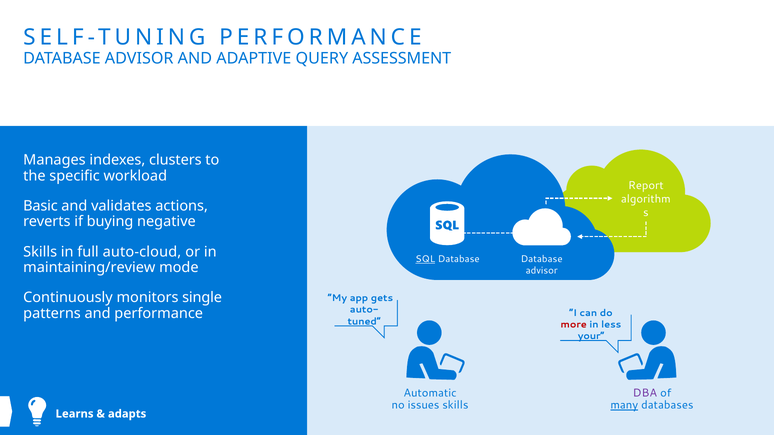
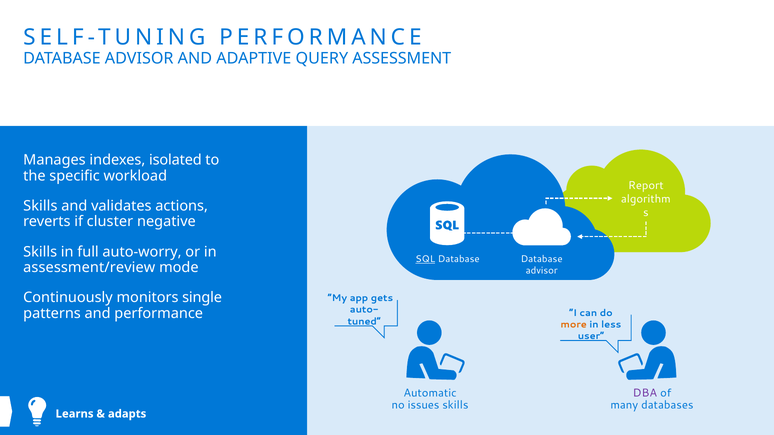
clusters: clusters -> isolated (175, 160)
Basic: Basic -> Skills (40, 206)
buying: buying -> cluster (110, 222)
auto-cloud: auto-cloud -> auto-worry (142, 252)
maintaining/review: maintaining/review -> assessment/review (89, 268)
more colour: red -> orange (574, 325)
your: your -> user (591, 336)
many underline: present -> none (624, 405)
